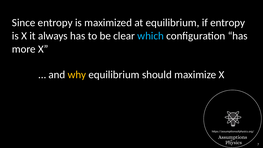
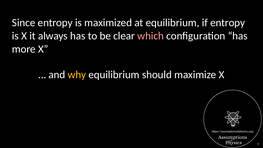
which colour: light blue -> pink (151, 36)
